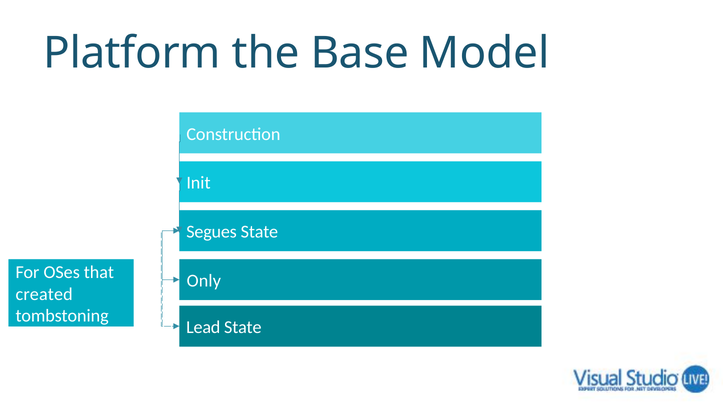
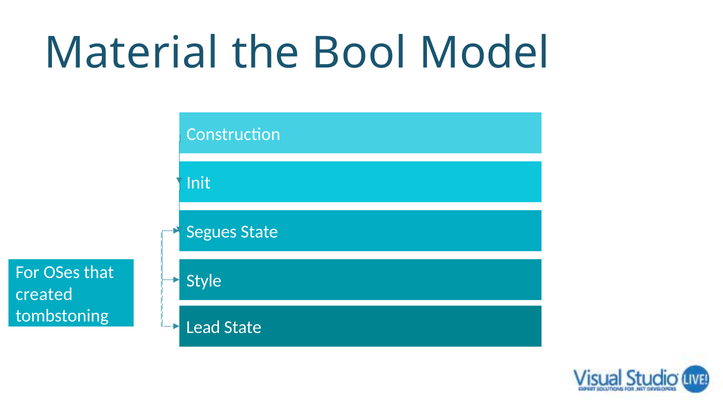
Platform: Platform -> Material (132, 53)
Base: Base -> Bool (359, 53)
Only: Only -> Style (204, 281)
